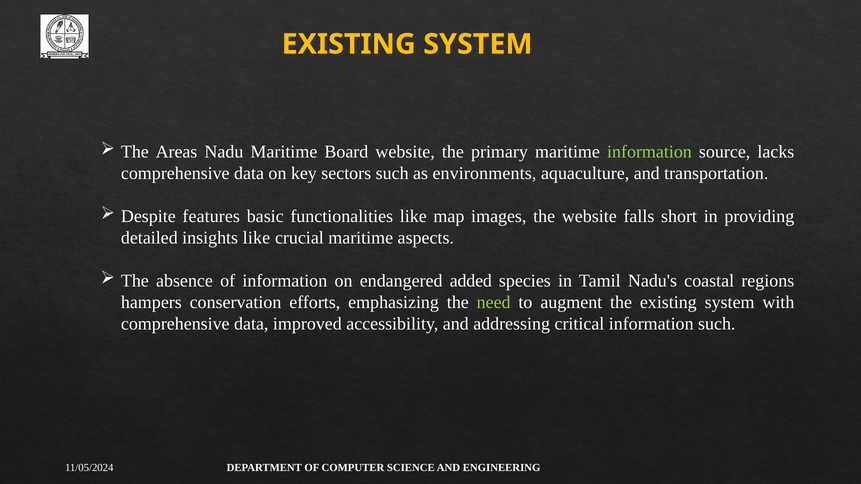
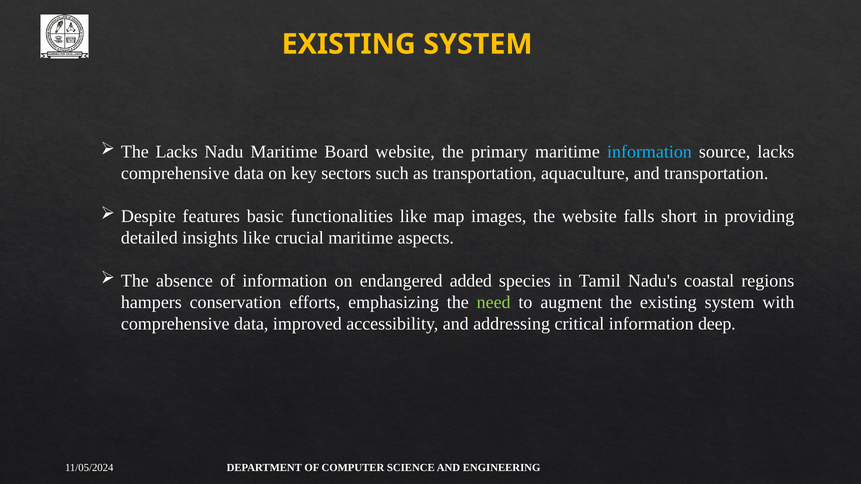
The Areas: Areas -> Lacks (177, 152)
information colour: light green -> light blue (649, 152)
as environments: environments -> transportation (485, 173)
information such: such -> deep (717, 324)
